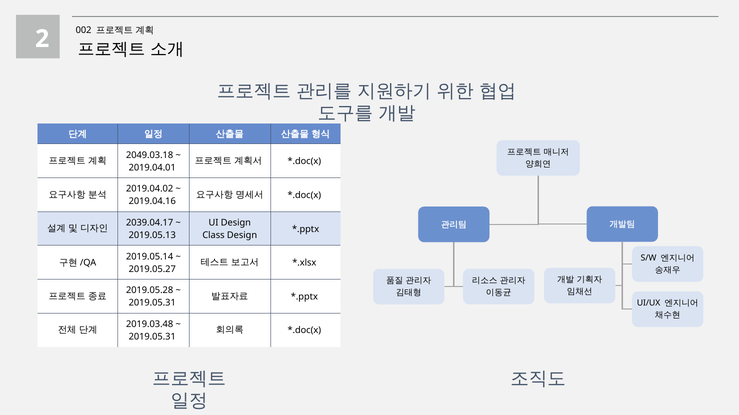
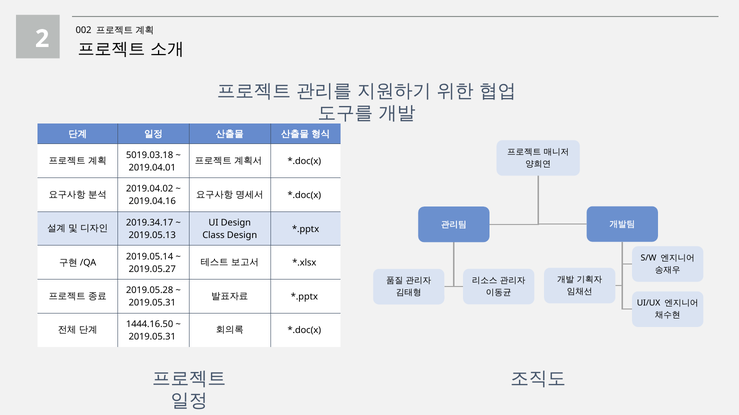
2049.03.18: 2049.03.18 -> 5019.03.18 (150, 155)
2039.04.17: 2039.04.17 -> 2019.34.17 (150, 223)
2019.03.48: 2019.03.48 -> 1444.16.50 (150, 325)
